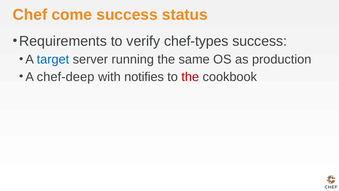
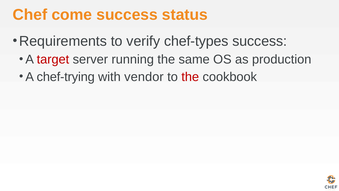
target colour: blue -> red (53, 59)
chef-deep: chef-deep -> chef-trying (66, 77)
notifies: notifies -> vendor (144, 77)
